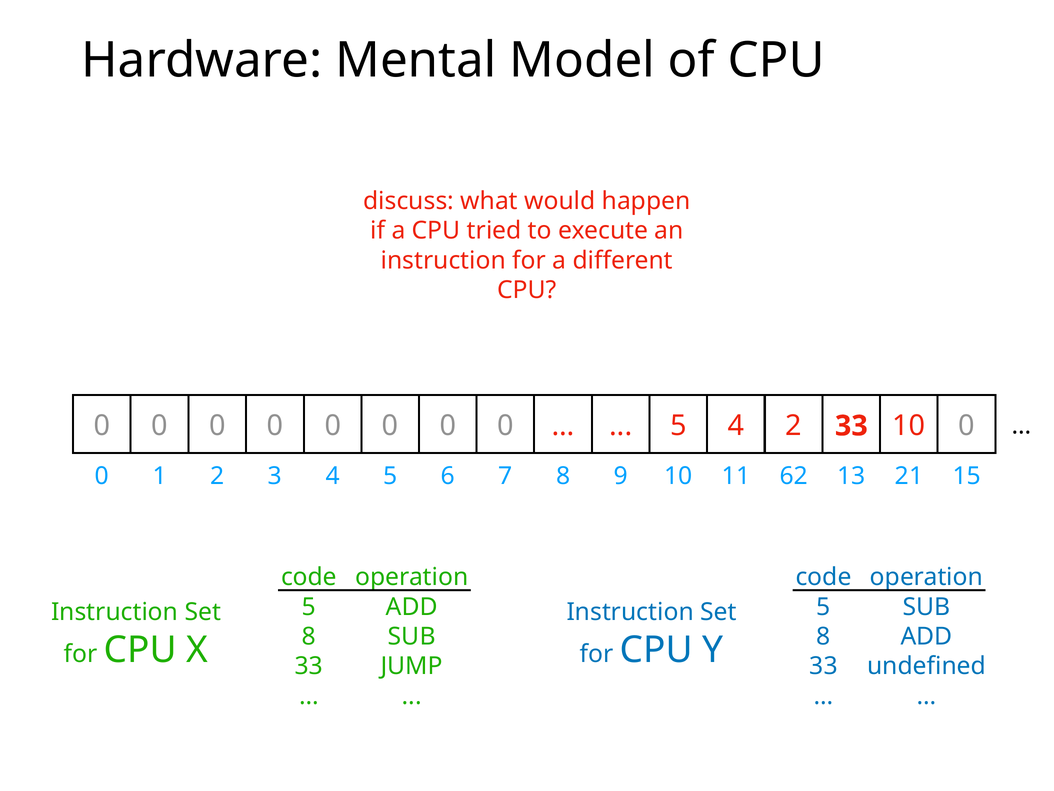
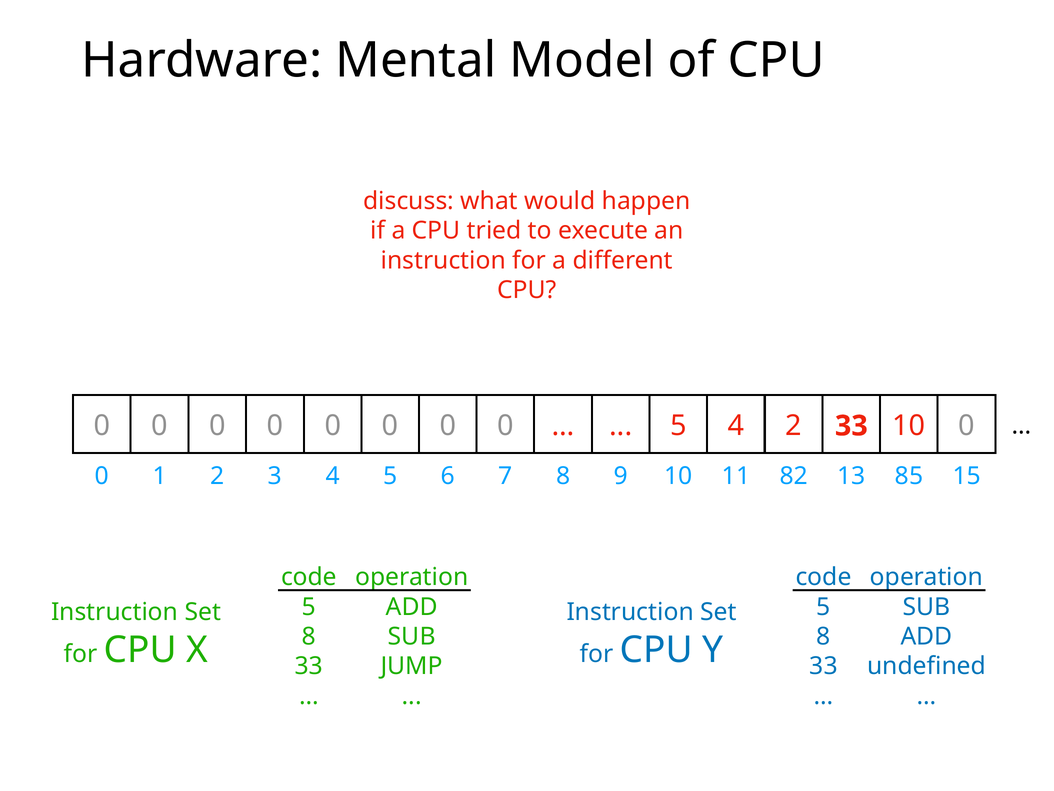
62: 62 -> 82 (794, 476)
21: 21 -> 85 (909, 476)
